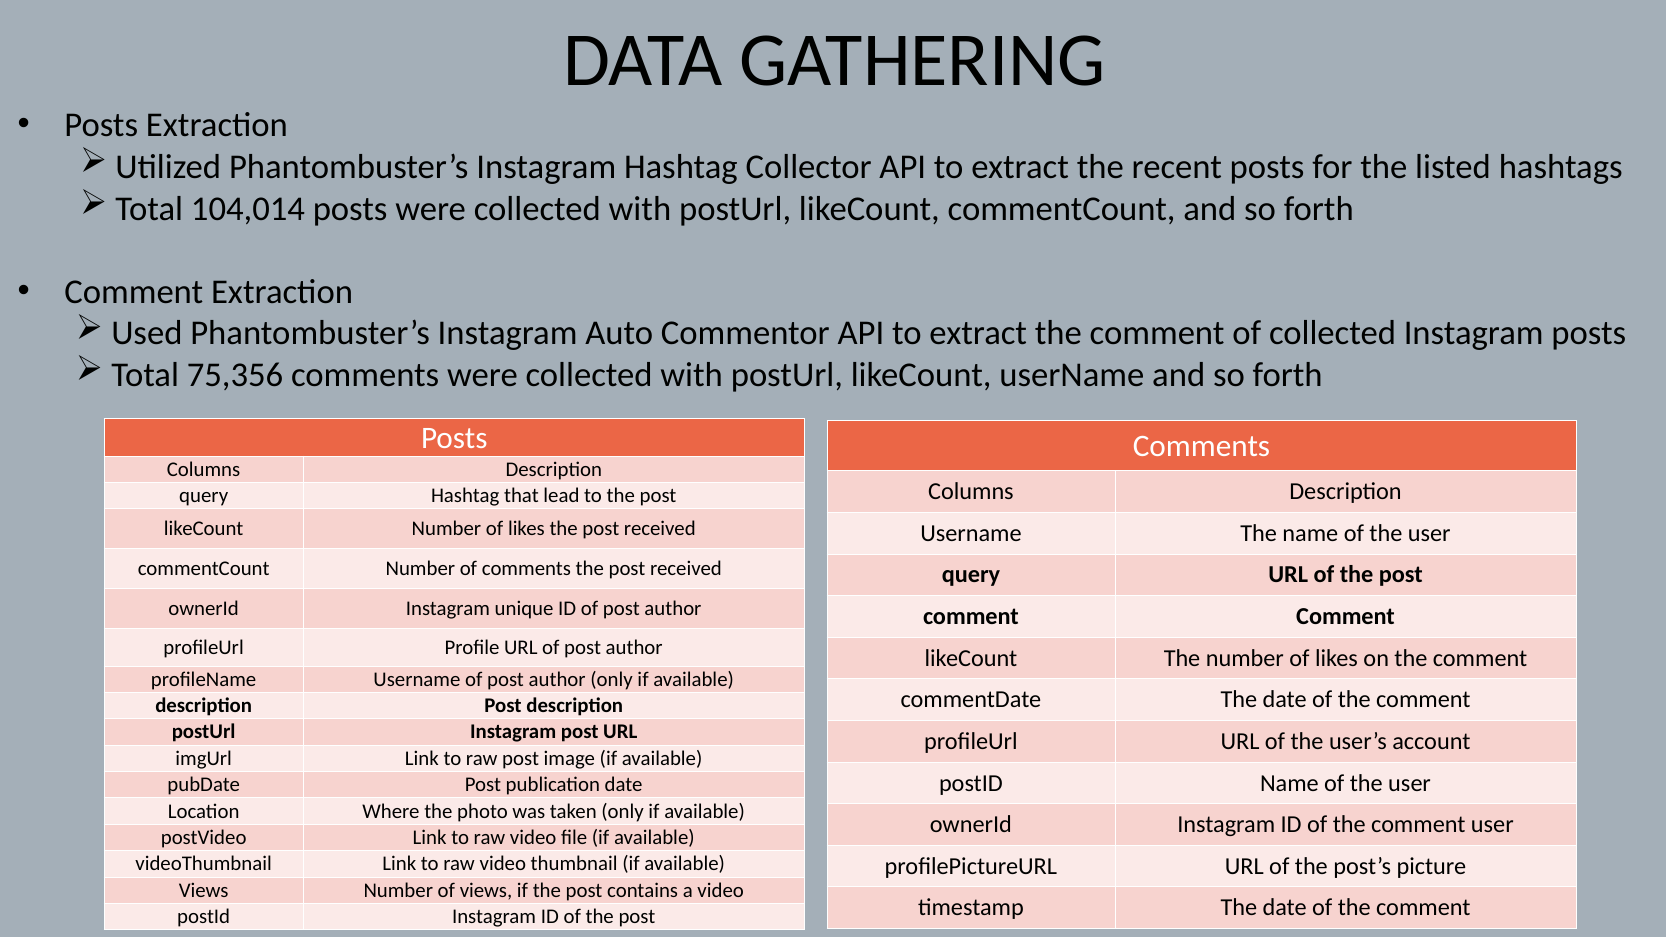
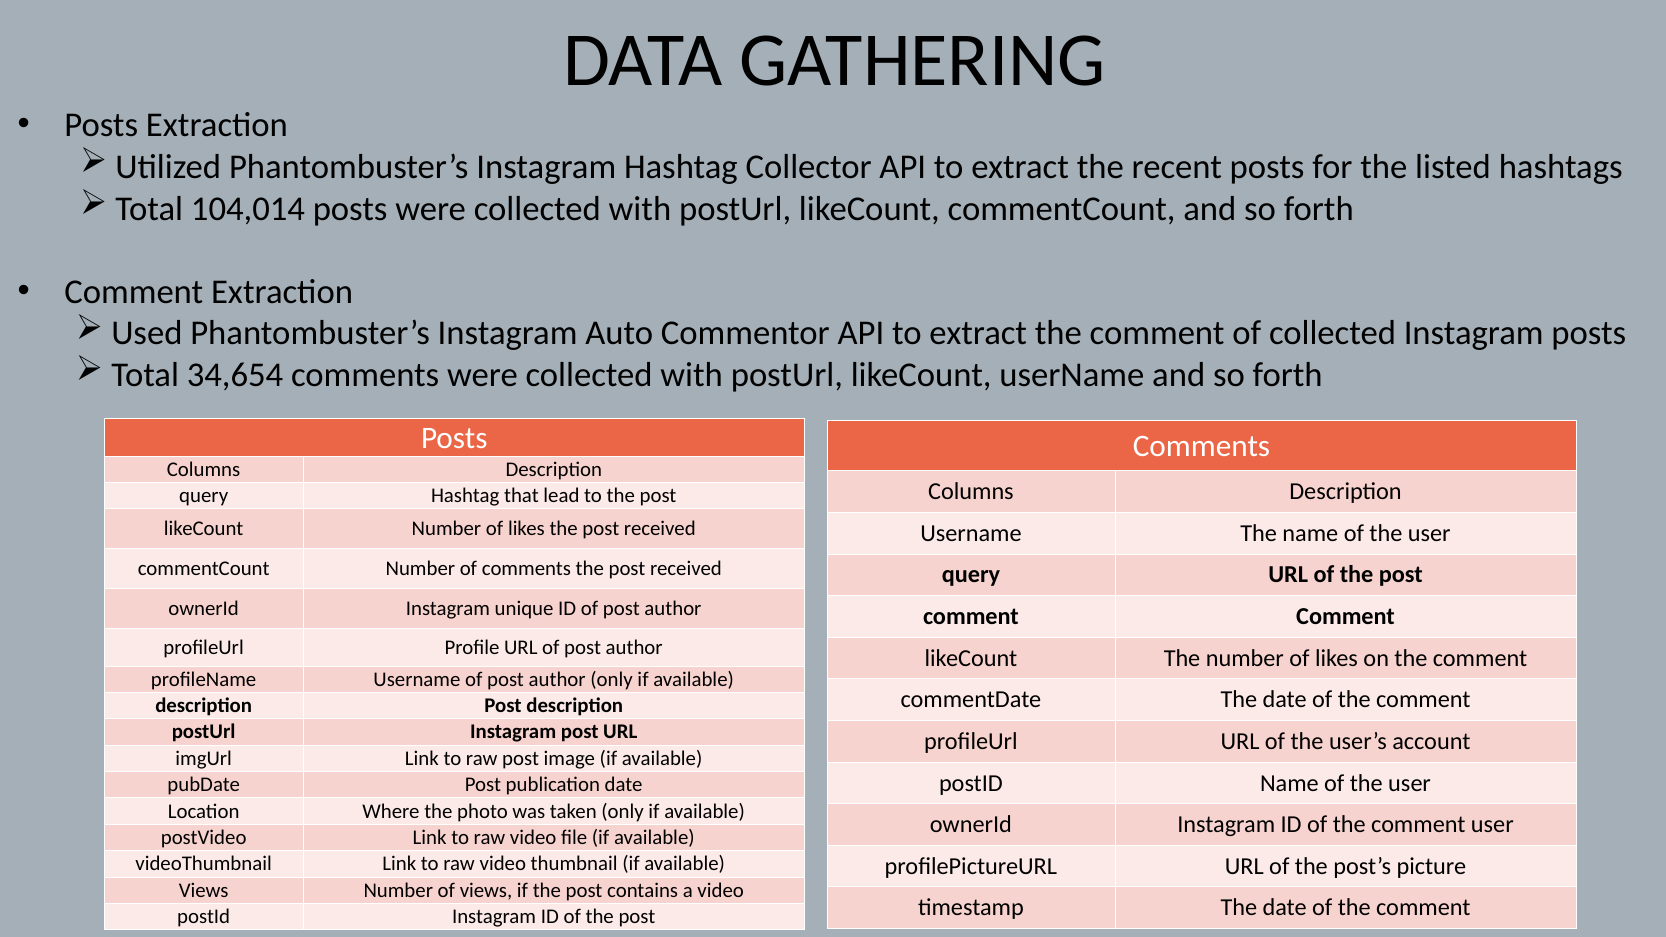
75,356: 75,356 -> 34,654 (235, 375)
